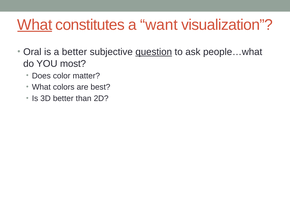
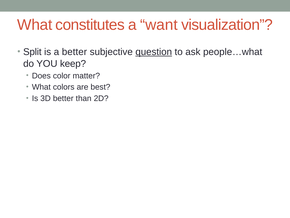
What underline: present -> none (35, 25)
Oral: Oral -> Split (32, 52)
most: most -> keep (73, 63)
